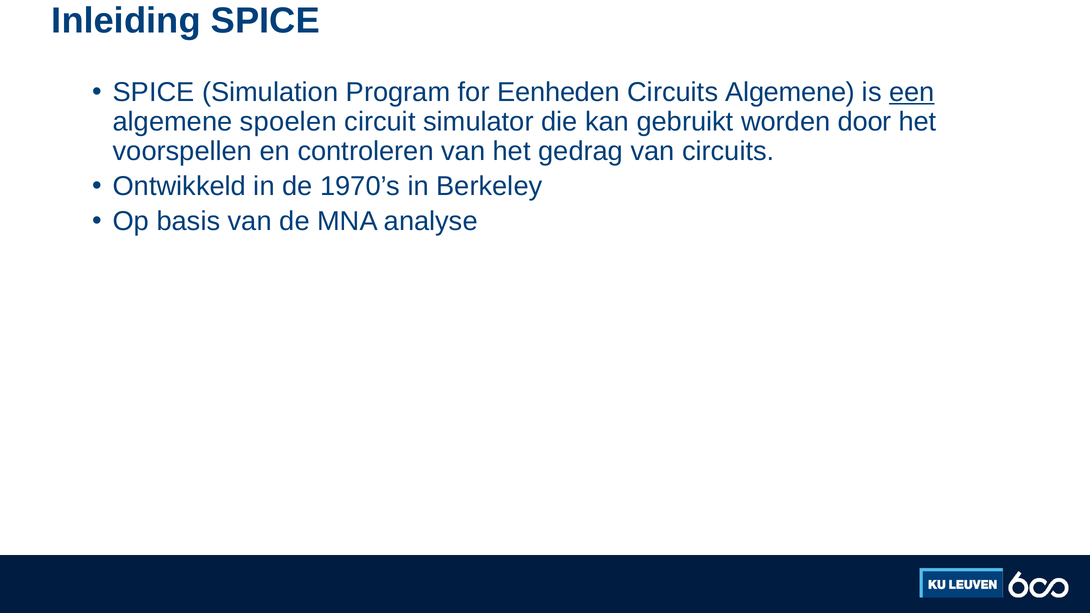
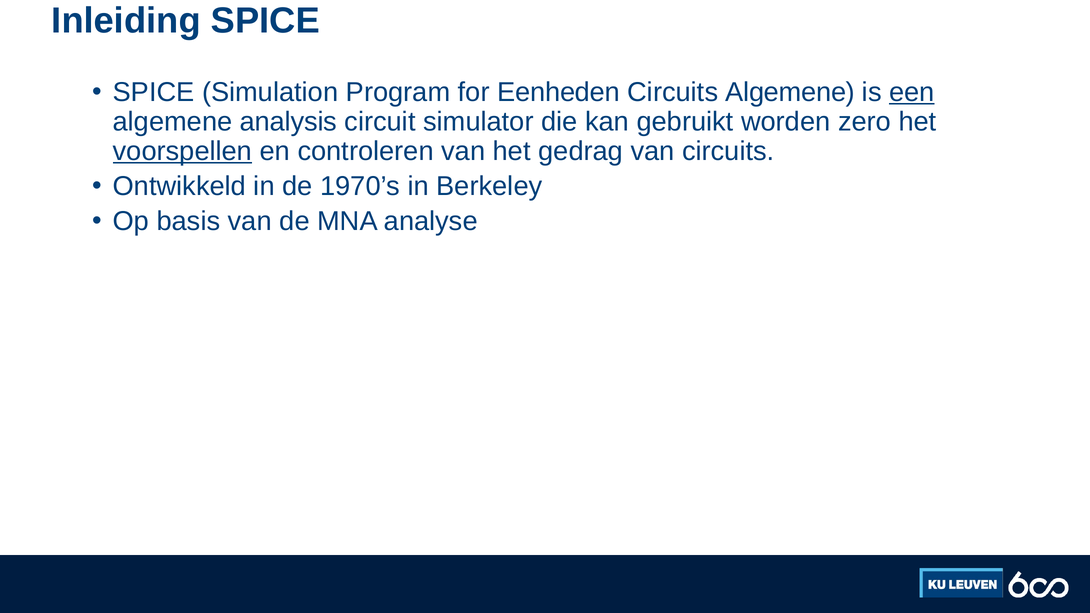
spoelen: spoelen -> analysis (289, 122)
door: door -> zero (865, 122)
voorspellen underline: none -> present (182, 151)
